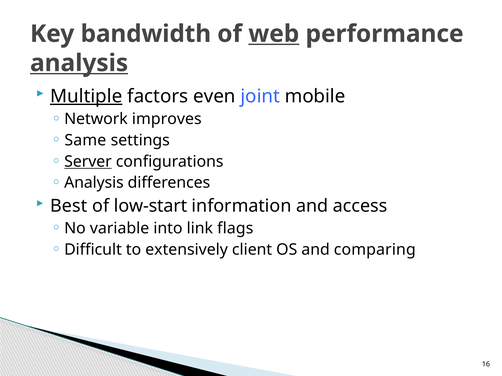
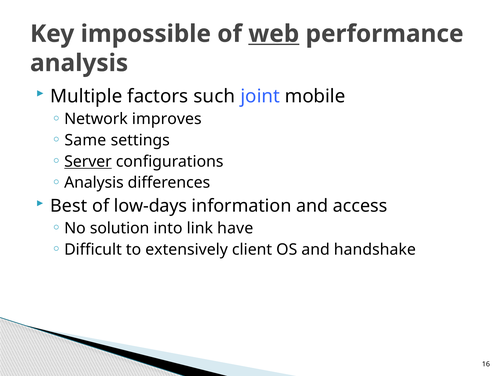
bandwidth: bandwidth -> impossible (146, 34)
analysis underline: present -> none (79, 63)
Multiple underline: present -> none (86, 96)
even: even -> such (214, 96)
low-start: low-start -> low-days (151, 206)
variable: variable -> solution (120, 229)
flags: flags -> have (235, 229)
comparing: comparing -> handshake (375, 250)
